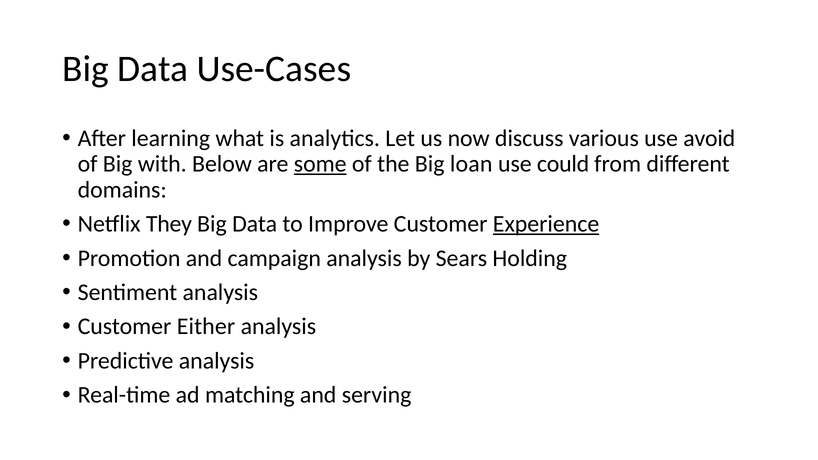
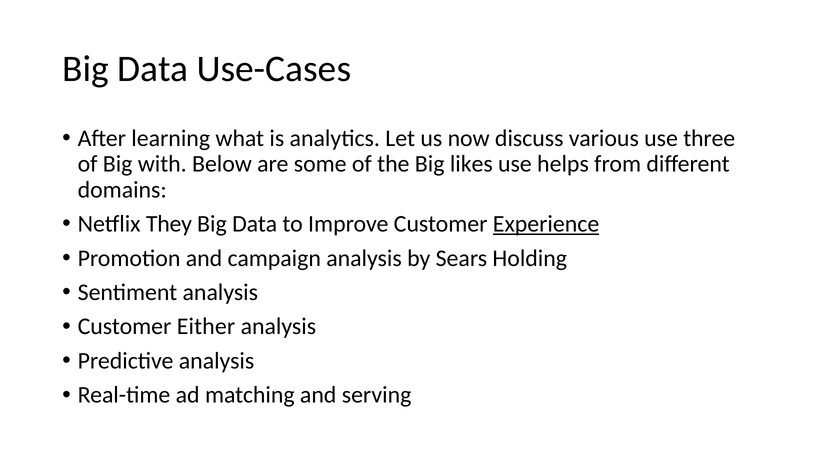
avoid: avoid -> three (709, 138)
some underline: present -> none (320, 164)
loan: loan -> likes (471, 164)
could: could -> helps (563, 164)
